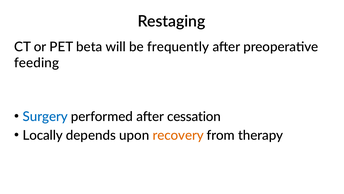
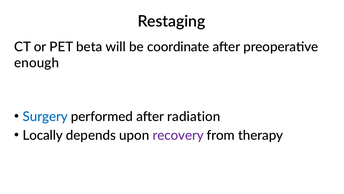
frequently: frequently -> coordinate (178, 47)
feeding: feeding -> enough (37, 63)
cessation: cessation -> radiation (194, 116)
recovery colour: orange -> purple (178, 135)
